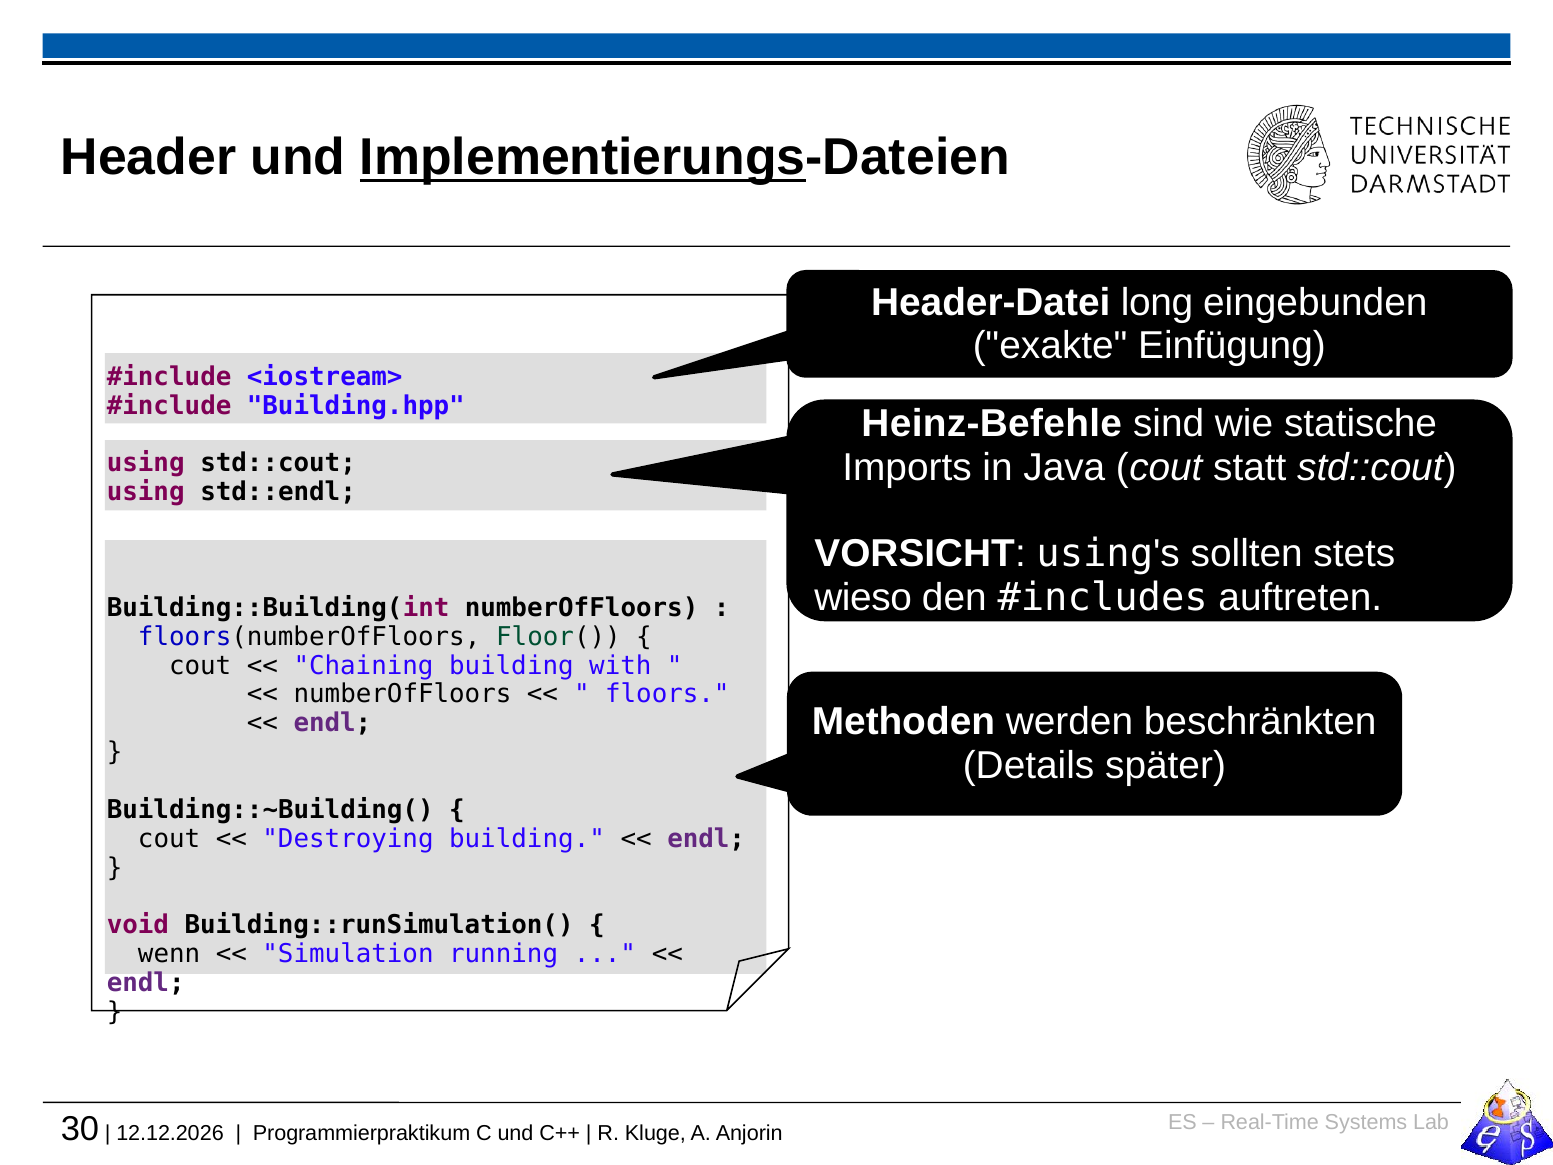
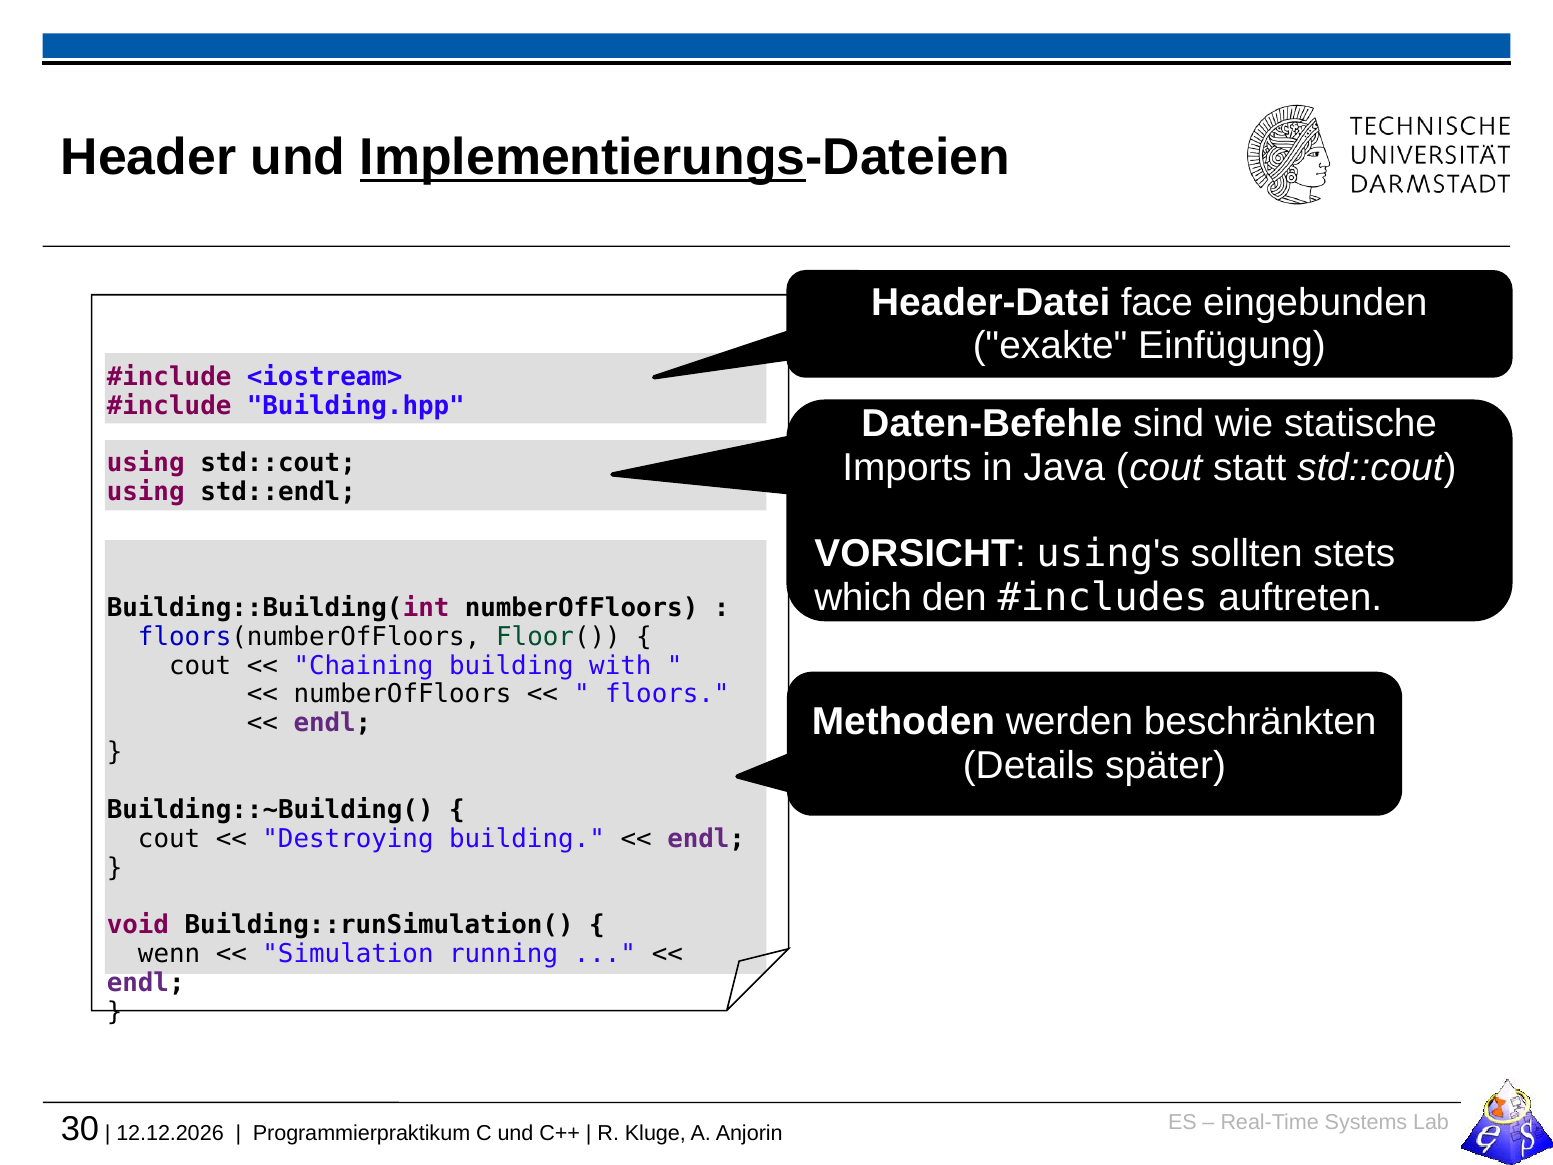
long: long -> face (1157, 302)
Heinz-Befehle: Heinz-Befehle -> Daten-Befehle (992, 424)
wieso: wieso -> which (863, 597)
